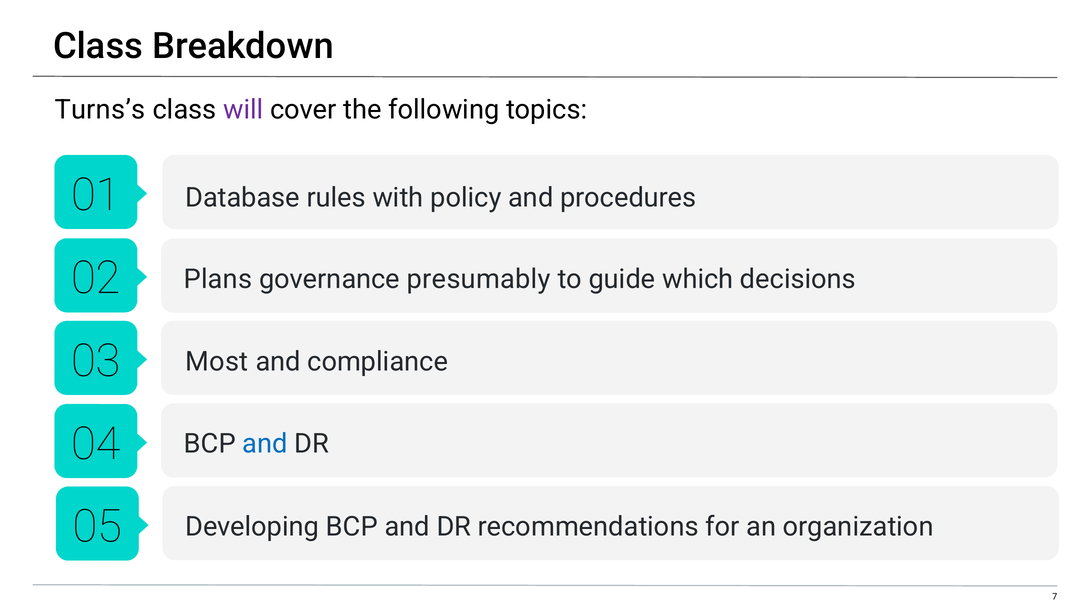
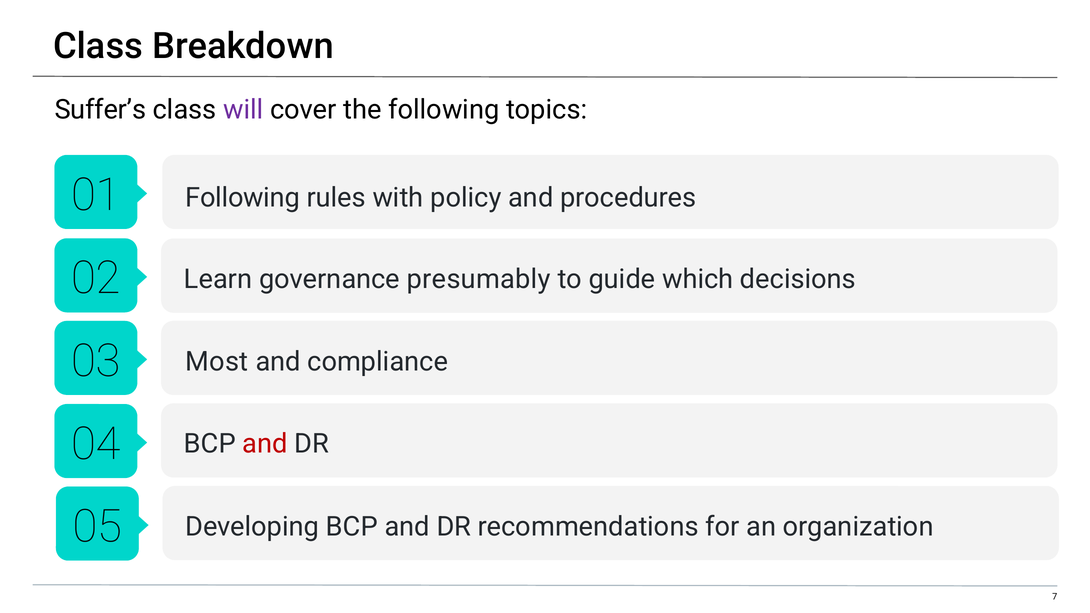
Turns’s: Turns’s -> Suffer’s (100, 110)
Database: Database -> Following (243, 198)
Plans: Plans -> Learn (218, 279)
and colour: blue -> red (265, 444)
